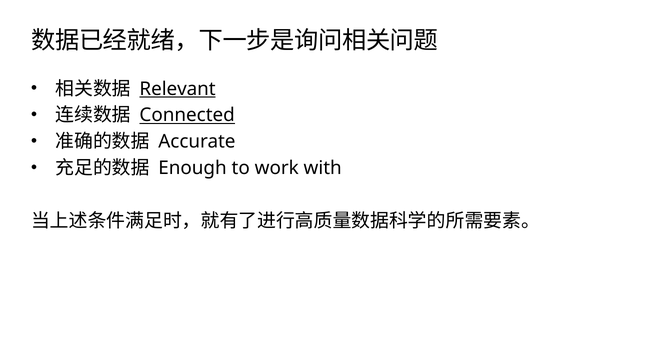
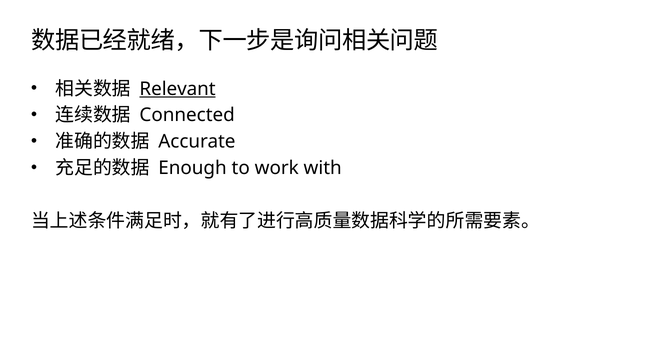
Connected underline: present -> none (187, 115)
